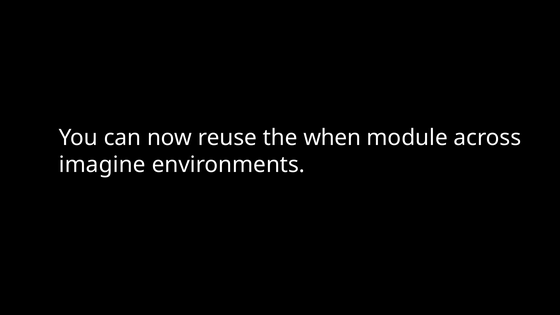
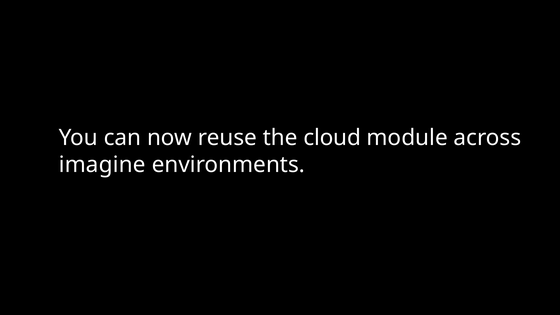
when: when -> cloud (332, 138)
